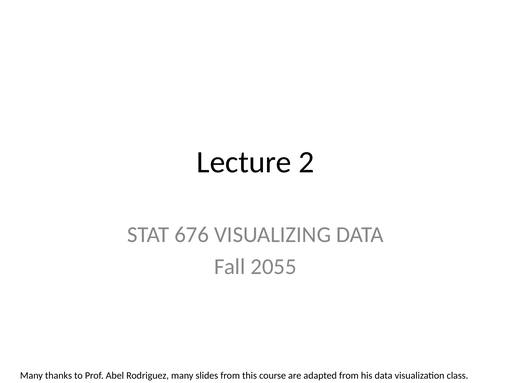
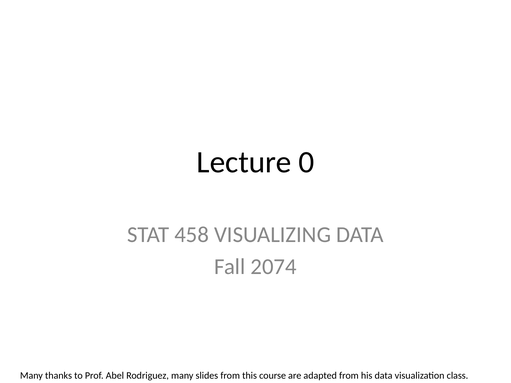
2: 2 -> 0 (306, 162)
676: 676 -> 458 (192, 235)
2055: 2055 -> 2074 (274, 267)
